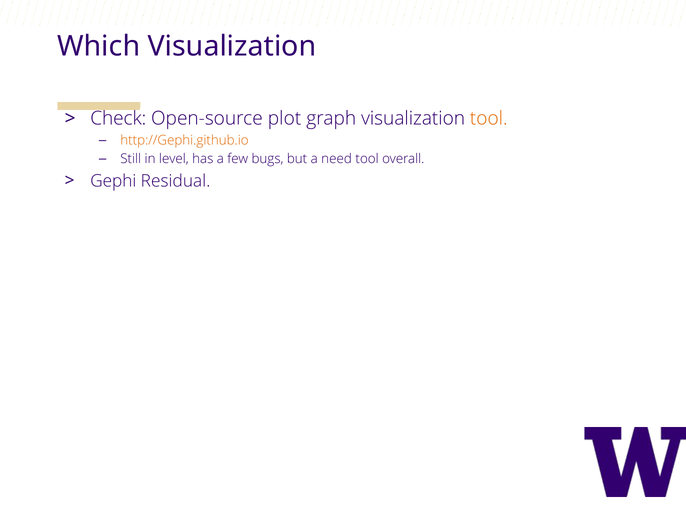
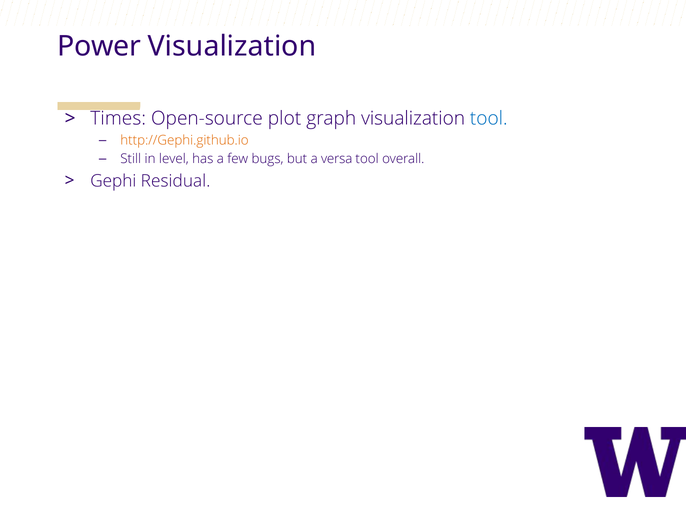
Which: Which -> Power (99, 47)
Check: Check -> Times (118, 118)
tool colour: orange -> blue (489, 118)
need: need -> versa (337, 159)
